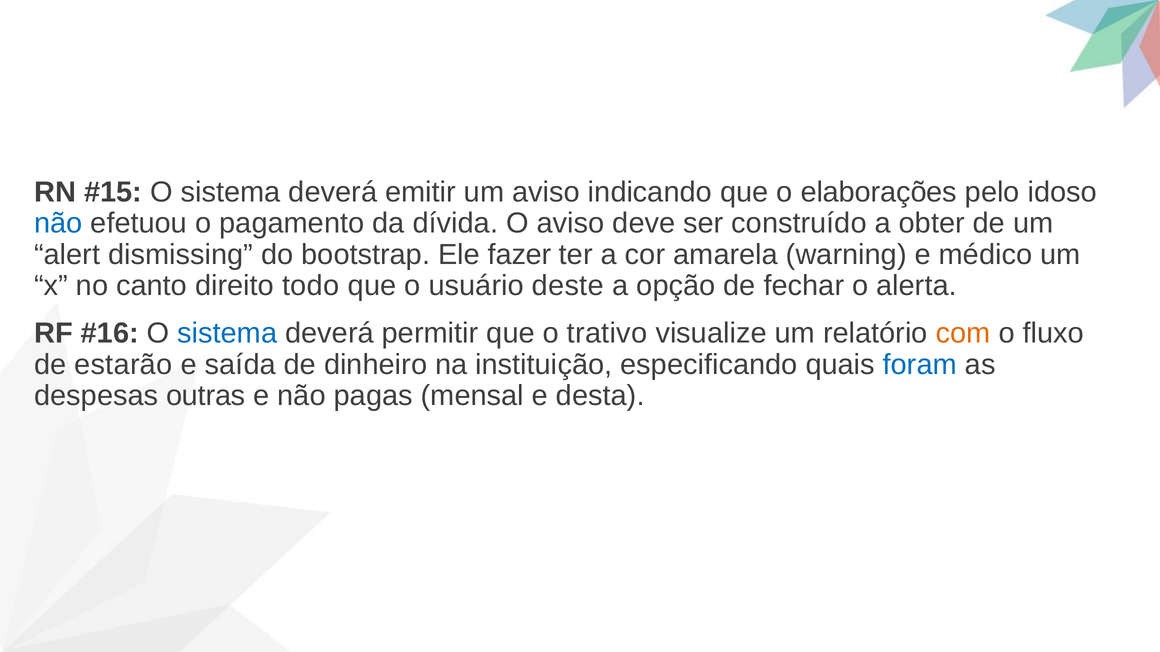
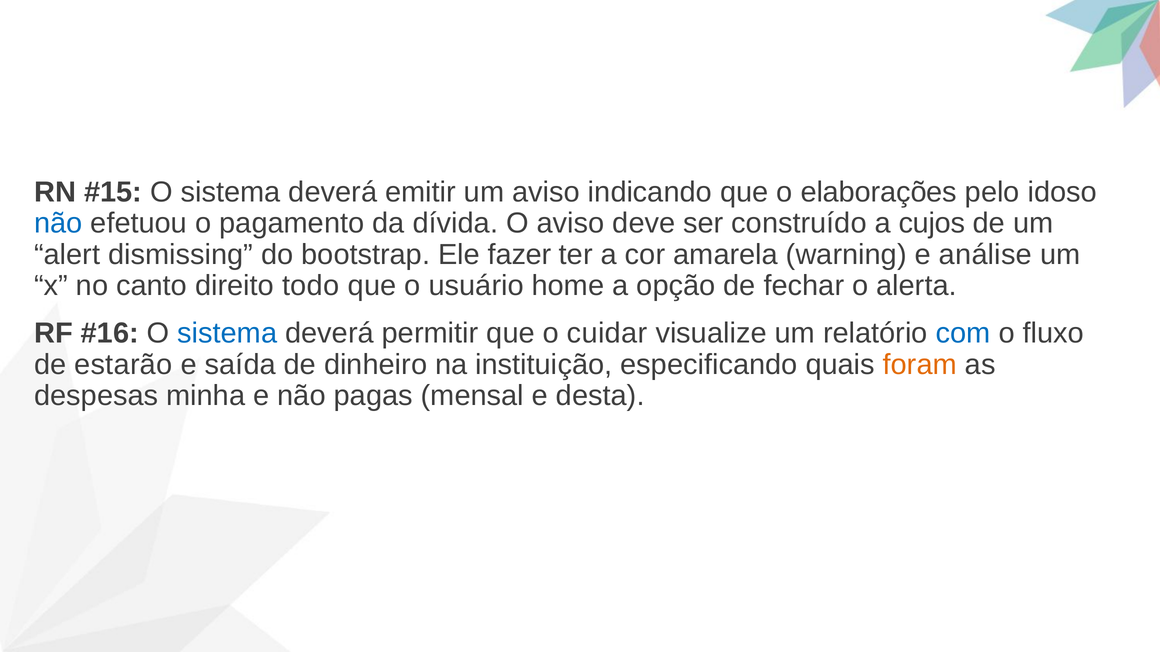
obter: obter -> cujos (932, 223)
médico: médico -> análise (985, 255)
deste: deste -> home (568, 286)
trativo: trativo -> cuidar (607, 334)
com colour: orange -> blue (963, 334)
foram colour: blue -> orange (920, 365)
outras: outras -> minha (206, 396)
